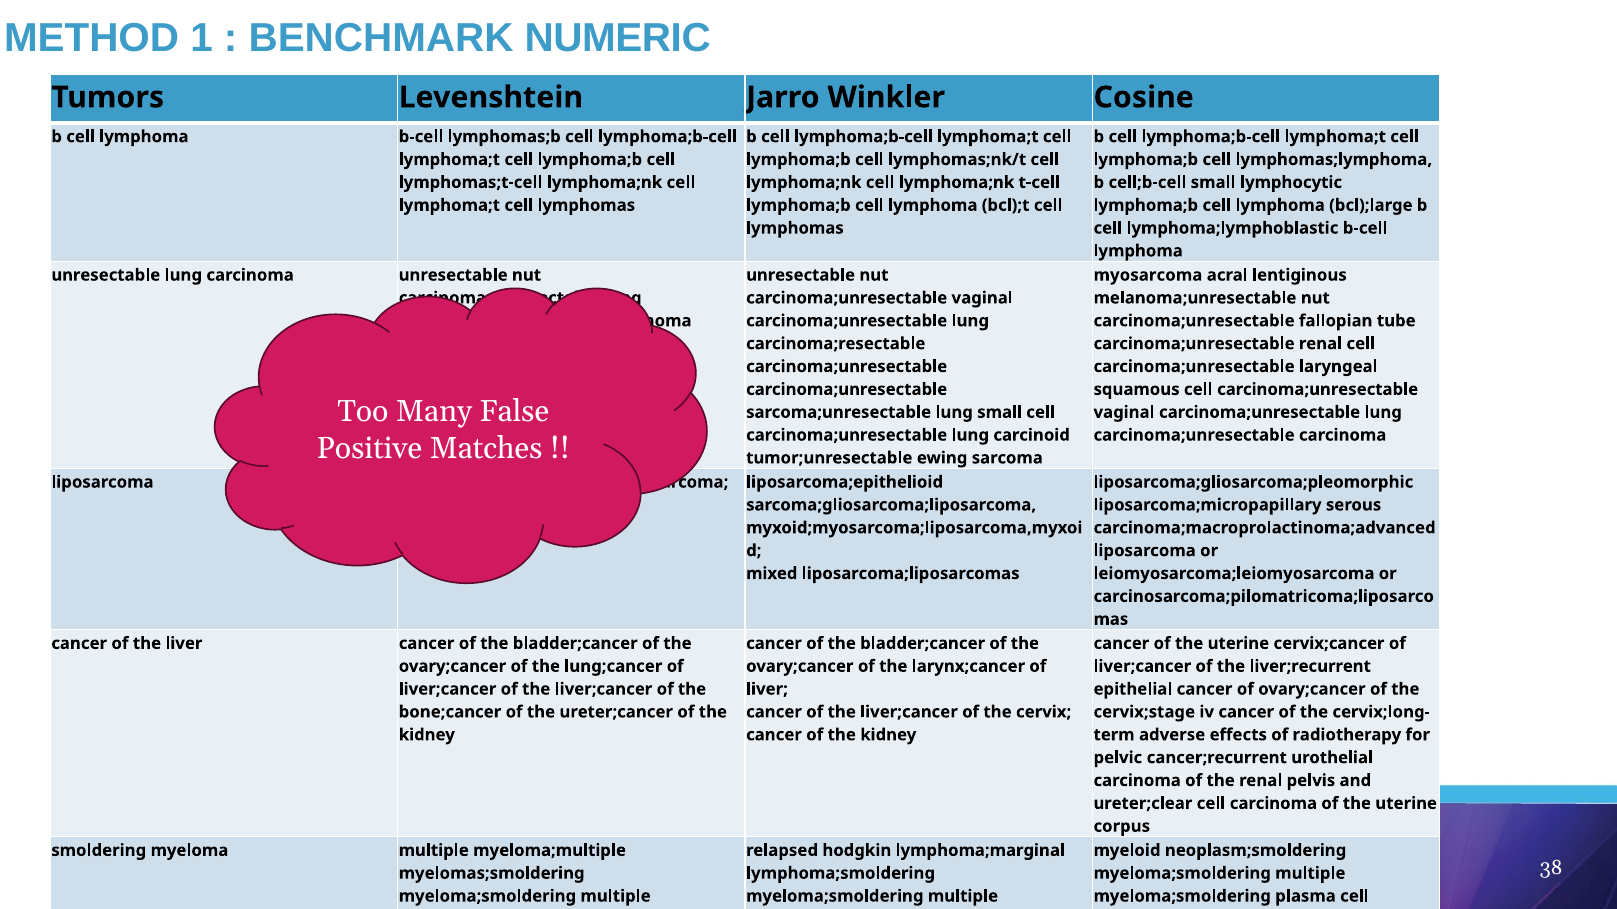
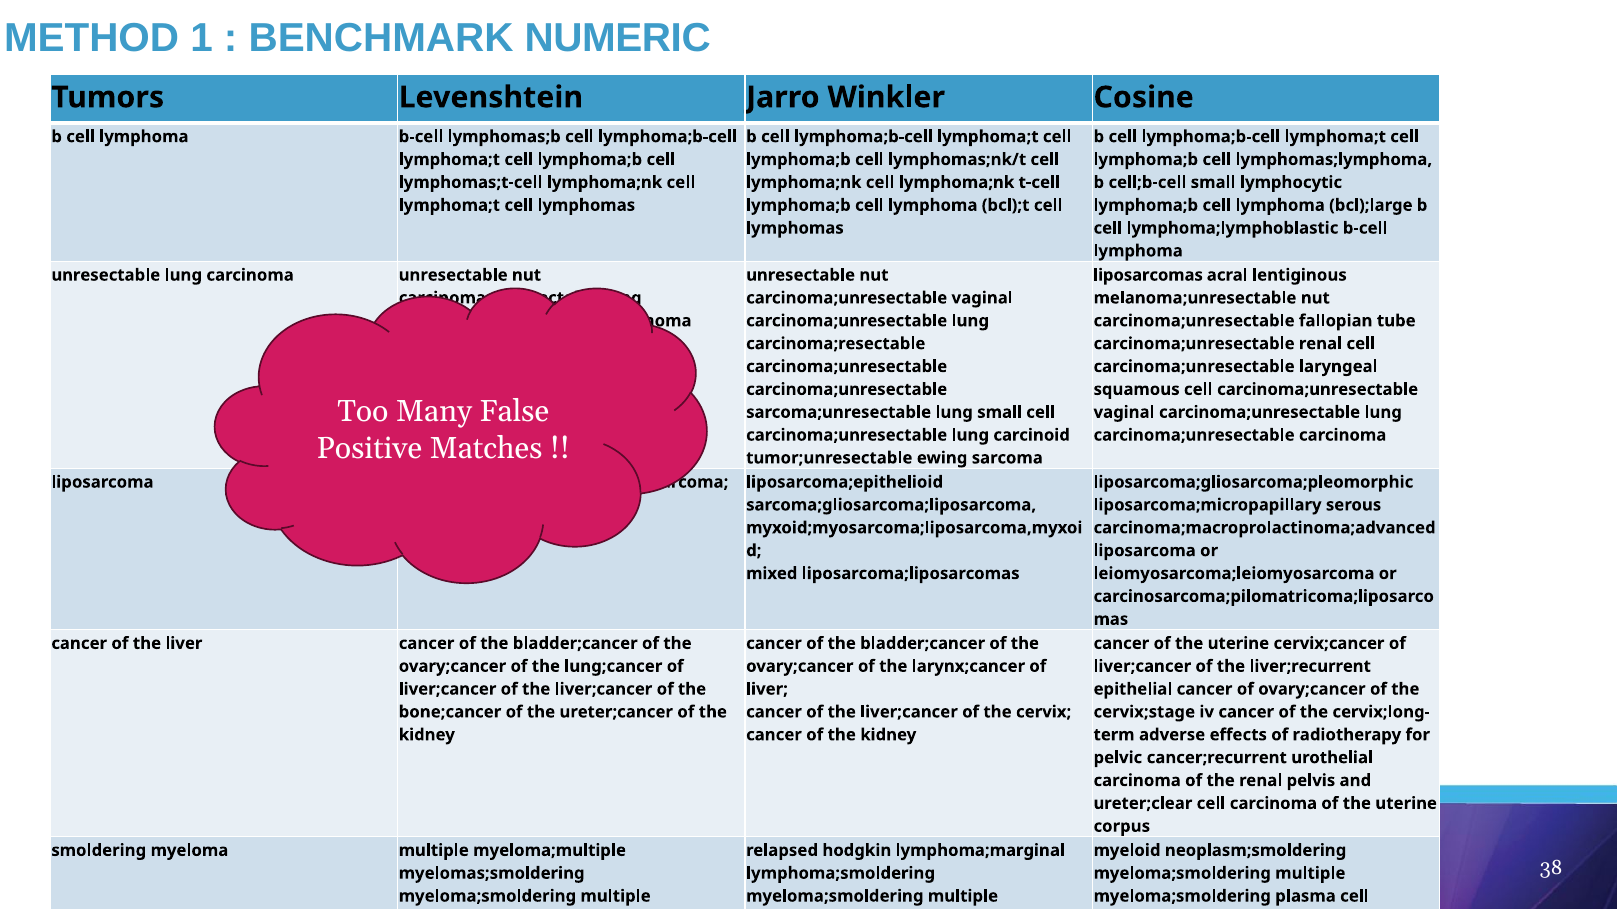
myosarcoma: myosarcoma -> liposarcomas (1148, 275)
